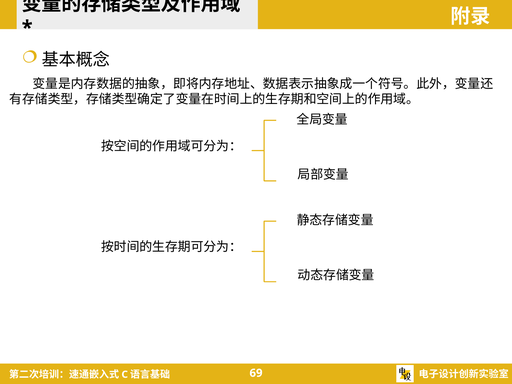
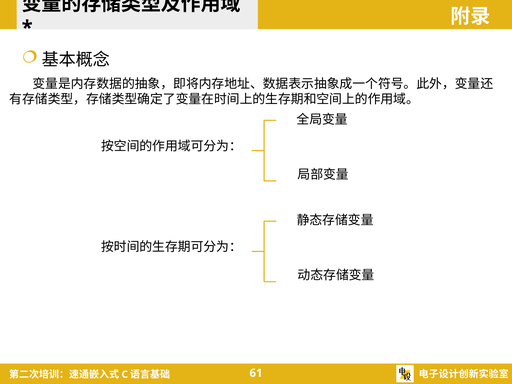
69: 69 -> 61 (256, 373)
